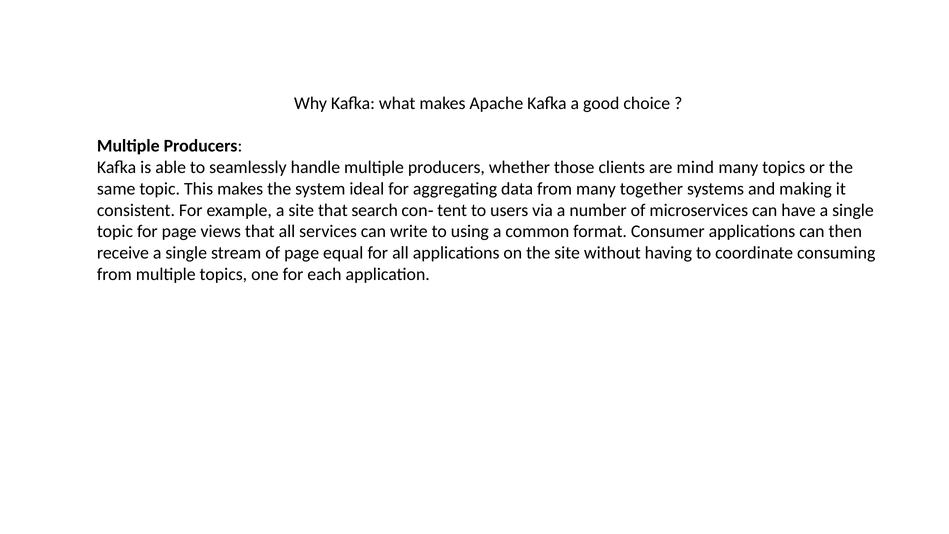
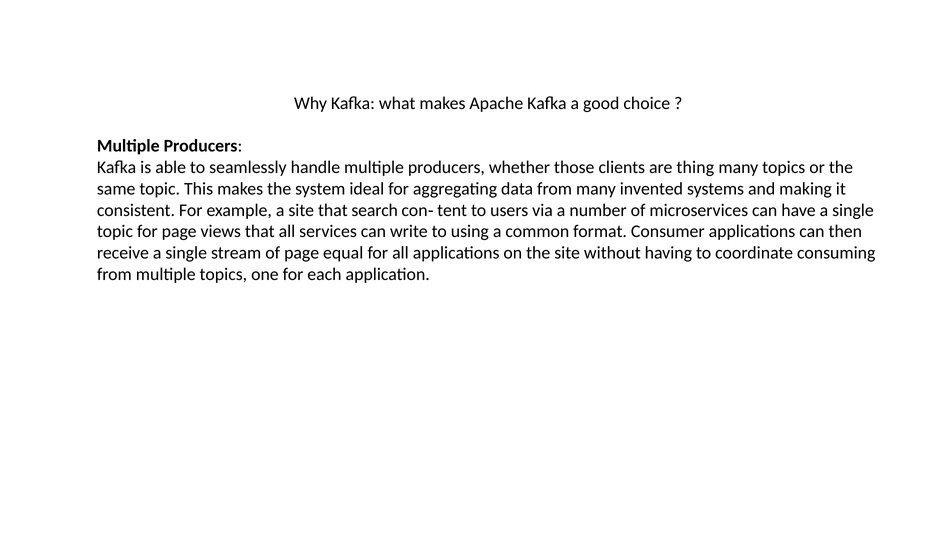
mind: mind -> thing (695, 167)
together: together -> invented (651, 189)
